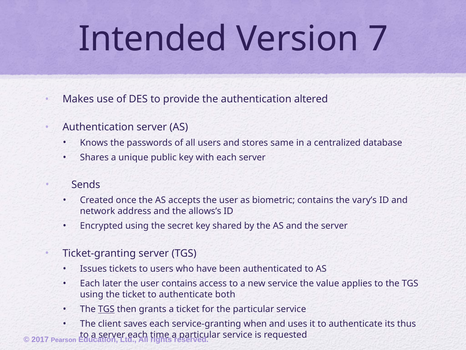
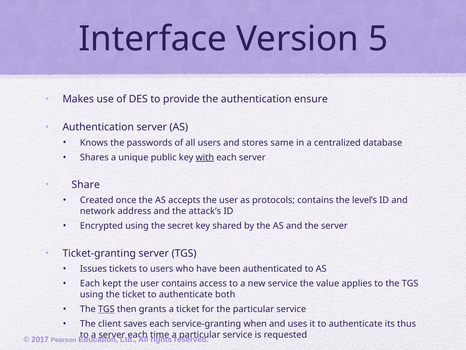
Intended: Intended -> Interface (153, 39)
7: 7 -> 5 (378, 39)
altered: altered -> ensure (311, 99)
with underline: none -> present (205, 157)
Sends: Sends -> Share (86, 185)
biometric: biometric -> protocols (273, 200)
vary’s: vary’s -> level’s (365, 200)
allows’s: allows’s -> attack’s (205, 211)
later: later -> kept (112, 283)
